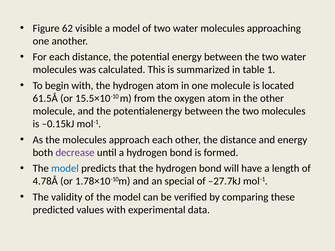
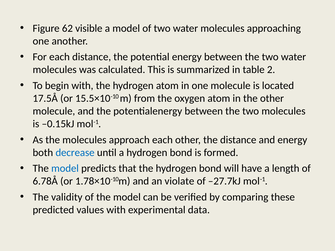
1: 1 -> 2 (271, 70)
61.5Å: 61.5Å -> 17.5Å (45, 98)
decrease colour: purple -> blue (75, 153)
4.78Å: 4.78Å -> 6.78Å (45, 181)
special: special -> violate (179, 181)
